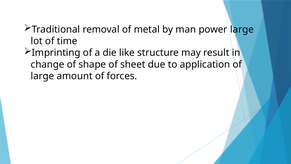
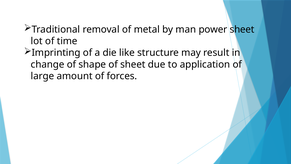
power large: large -> sheet (242, 29)
